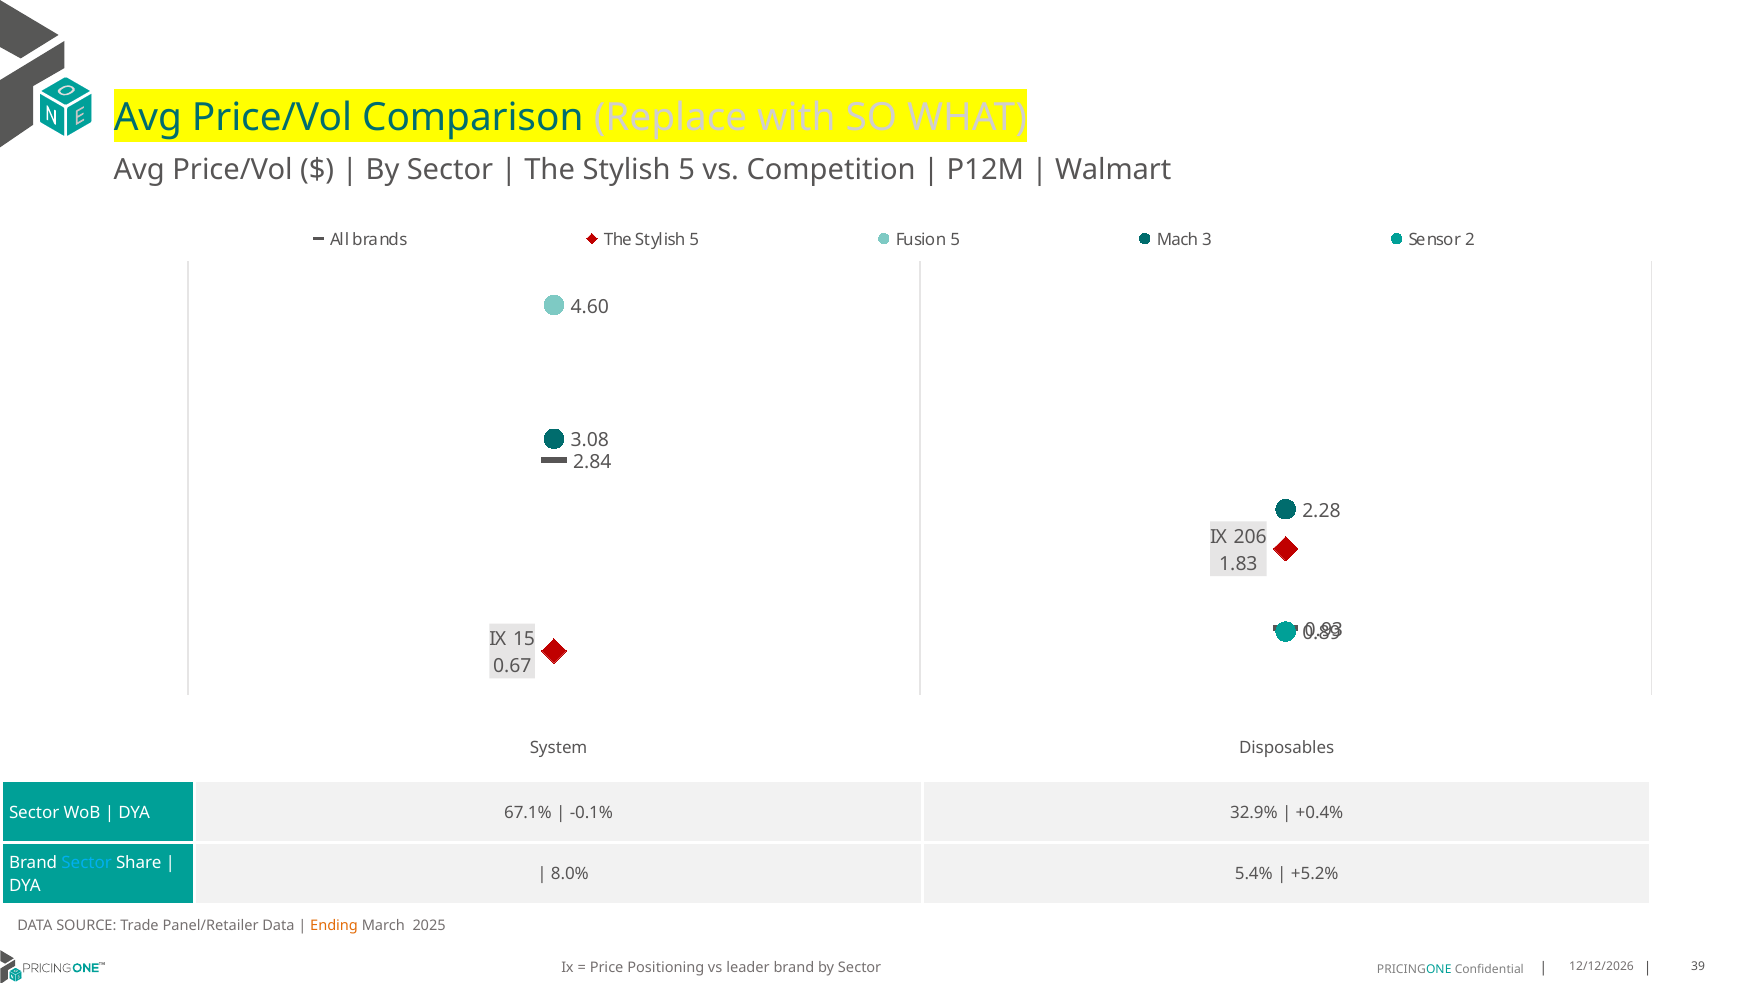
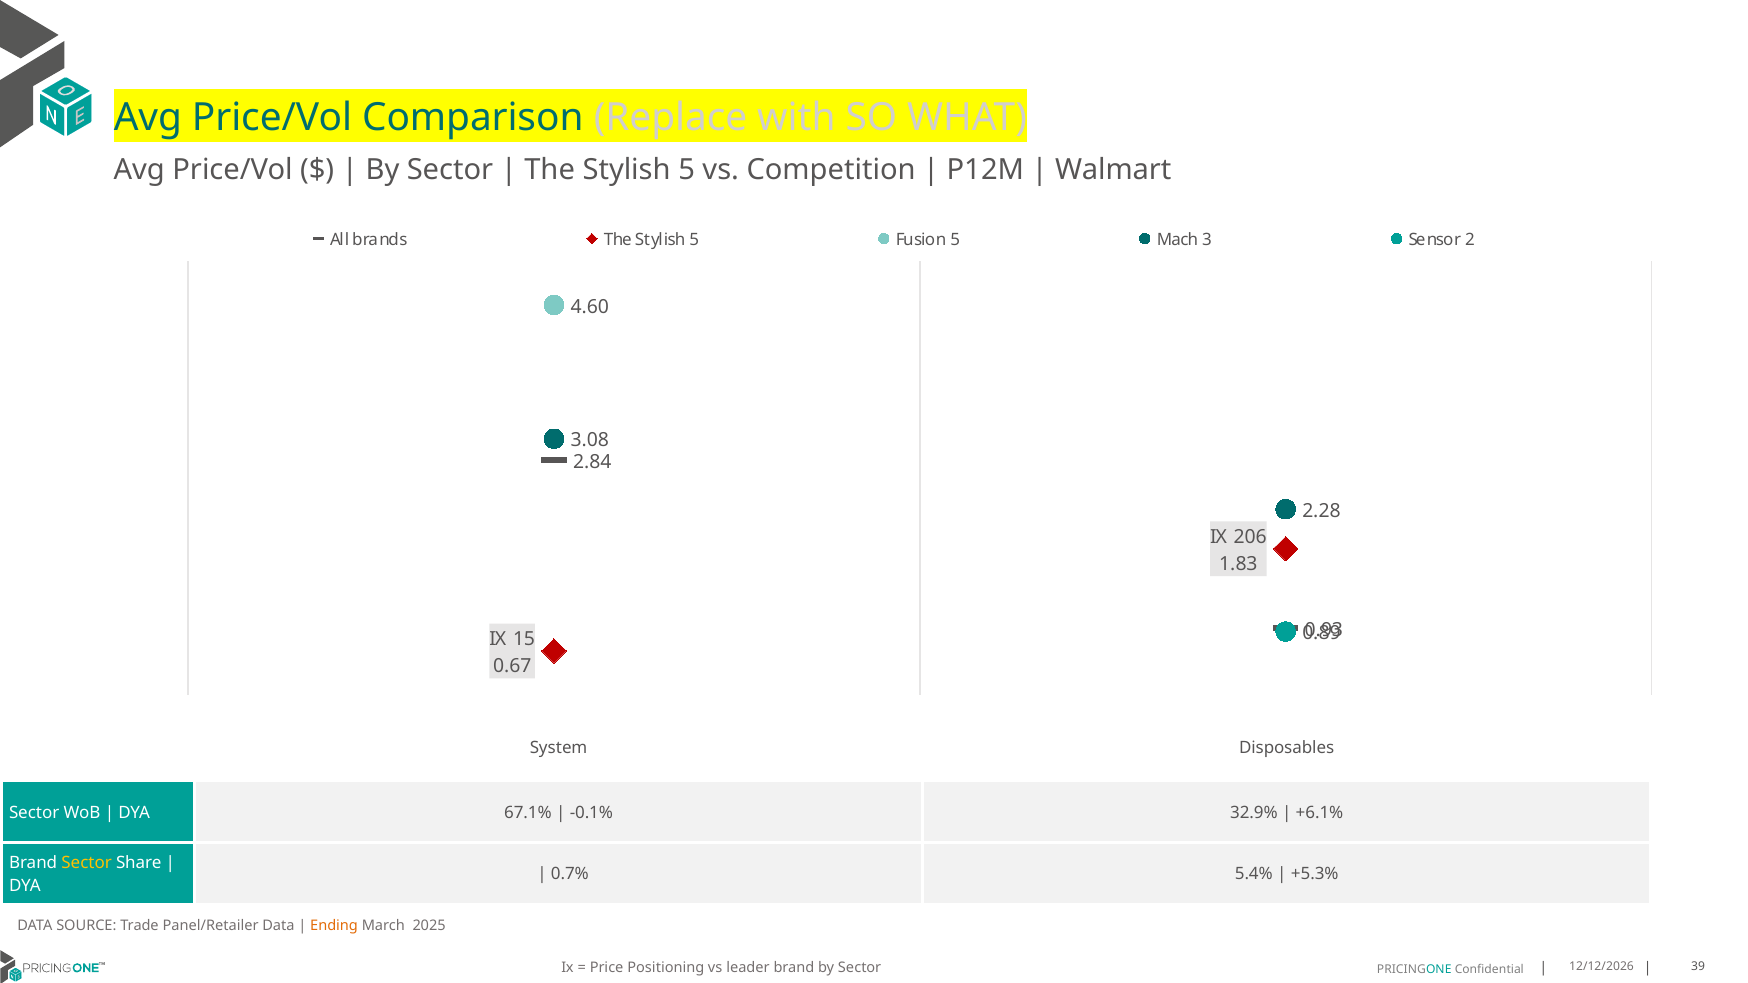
+0.4%: +0.4% -> +6.1% (1320, 813)
Sector colour: light blue -> yellow (87, 863)
8.0%: 8.0% -> 0.7% (570, 875)
+5.2%: +5.2% -> +5.3% (1315, 875)
